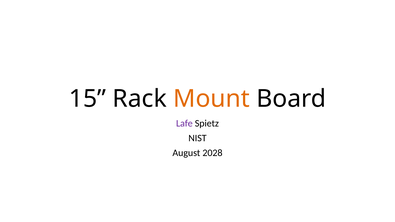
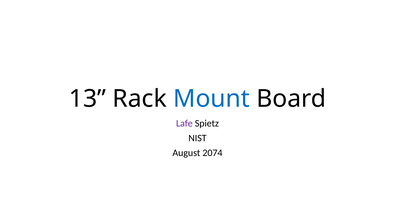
15: 15 -> 13 (88, 99)
Mount colour: orange -> blue (212, 99)
2028: 2028 -> 2074 (212, 153)
